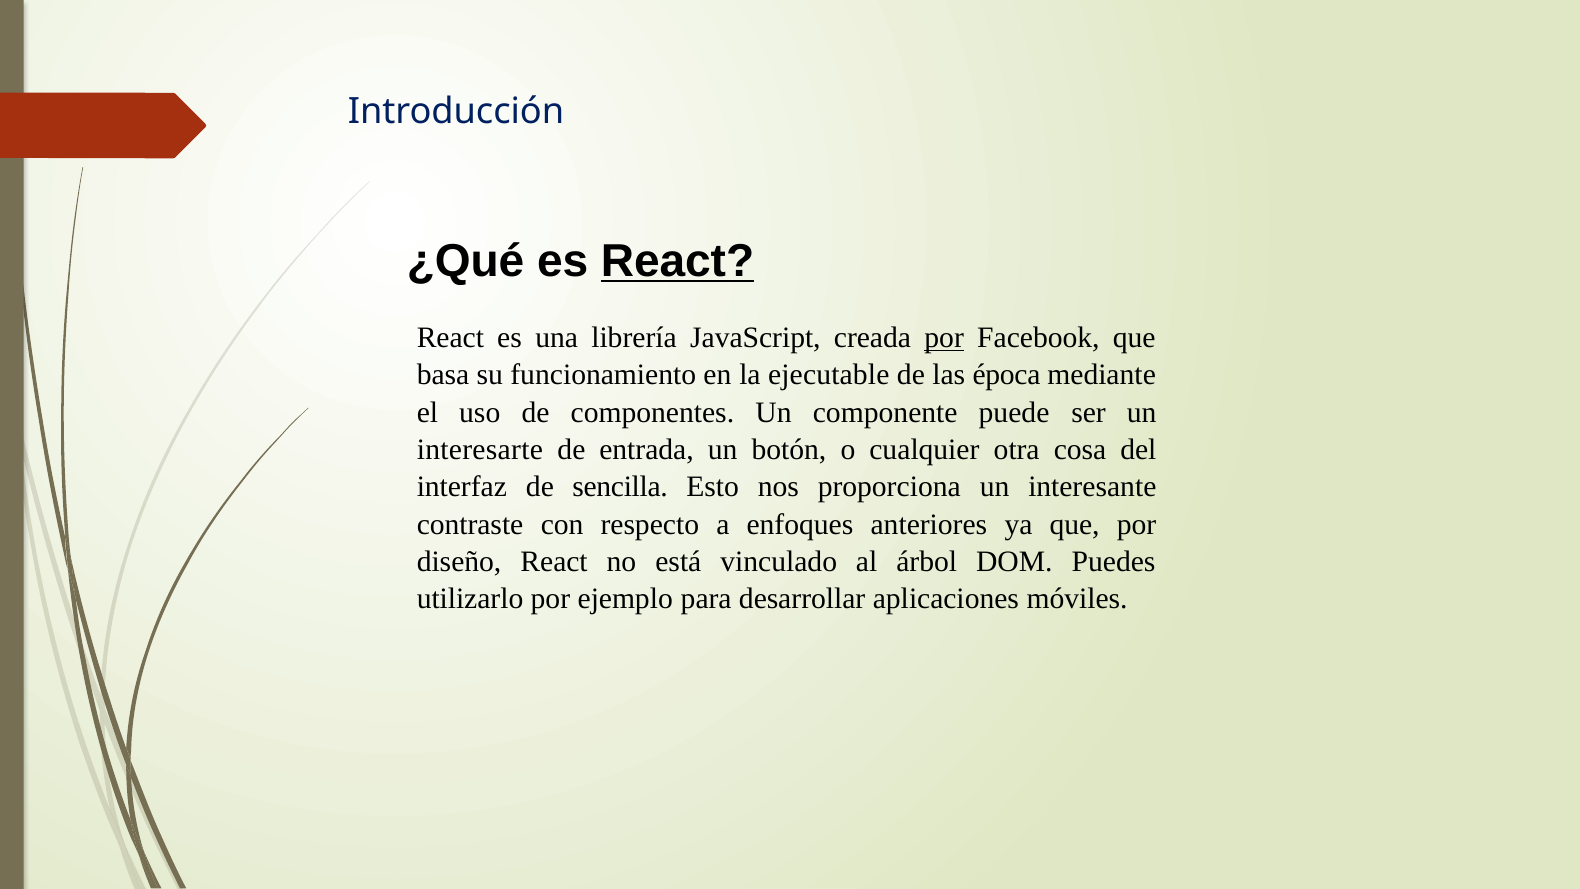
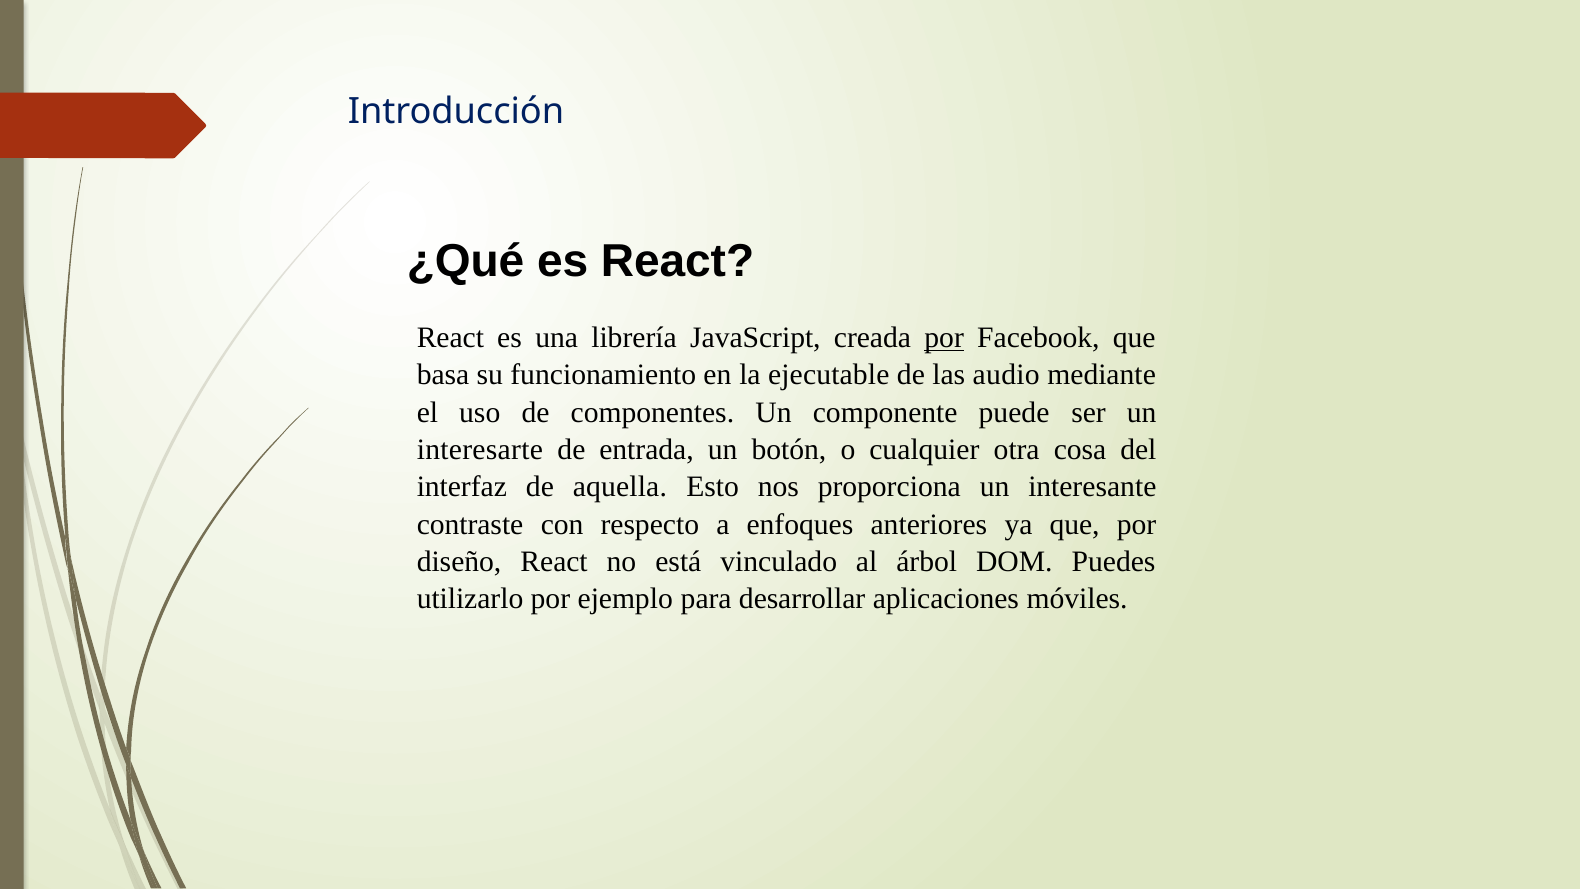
React underline: present -> none (677, 261)
época: época -> audio (1006, 375)
sencilla: sencilla -> aquella (620, 487)
